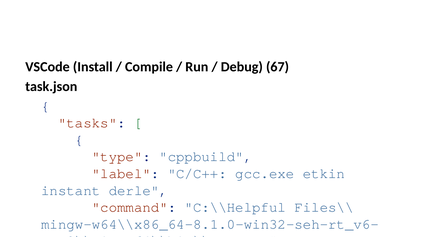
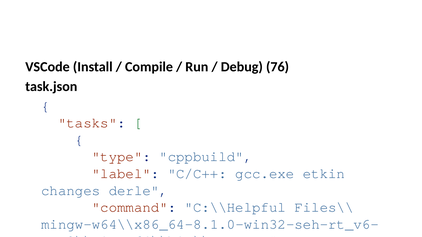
67: 67 -> 76 (278, 67)
instant: instant -> changes (71, 191)
